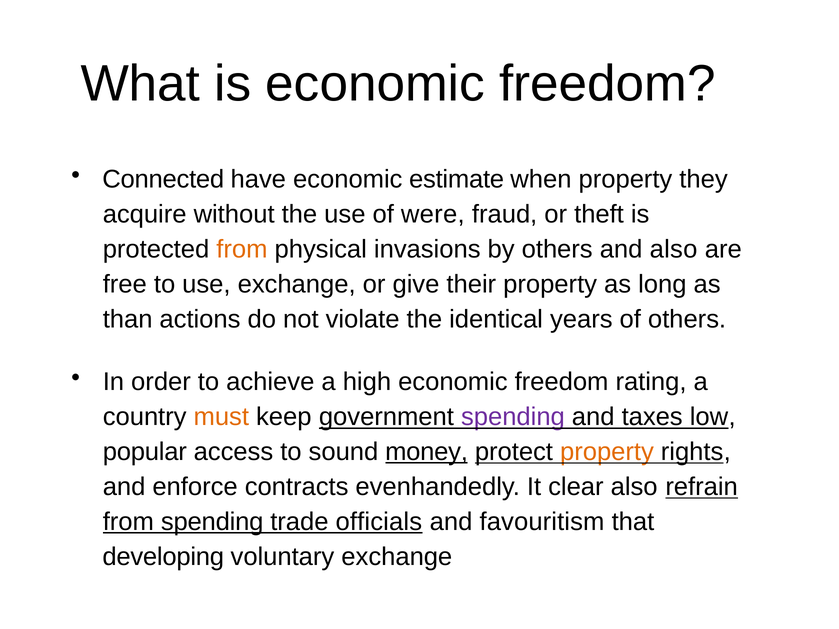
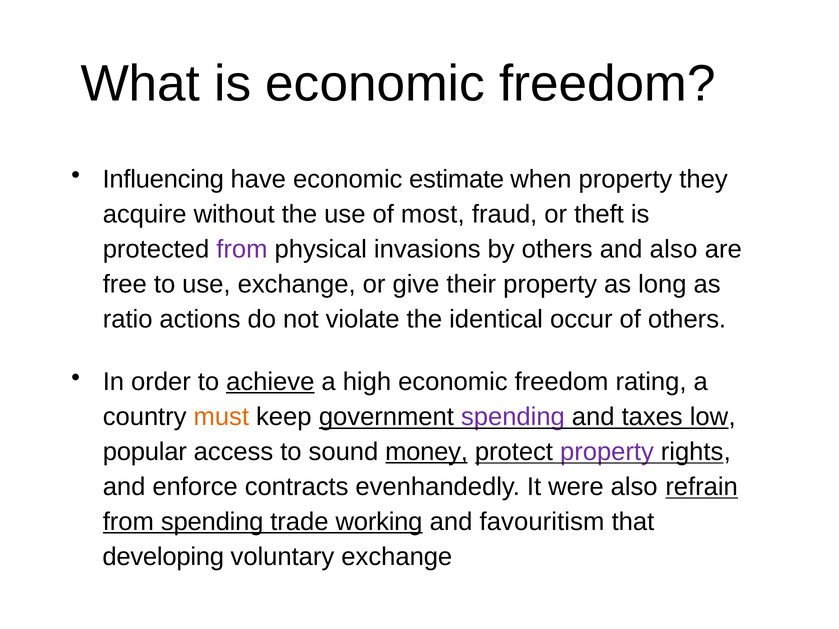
Connected: Connected -> Influencing (163, 179)
were: were -> most (433, 214)
from colour: orange -> purple (242, 249)
than: than -> ratio (128, 319)
years: years -> occur (581, 319)
achieve underline: none -> present (270, 382)
property colour: orange -> purple (607, 452)
clear: clear -> were (576, 487)
officials: officials -> working (379, 522)
